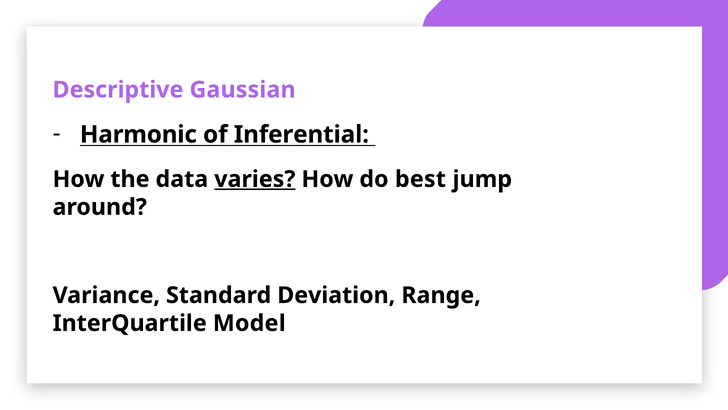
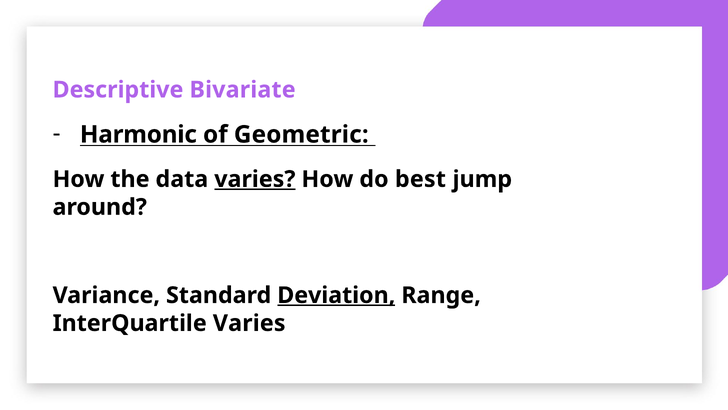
Gaussian: Gaussian -> Bivariate (243, 90)
Inferential: Inferential -> Geometric (301, 134)
Deviation underline: none -> present (336, 295)
InterQuartile Model: Model -> Varies (249, 323)
